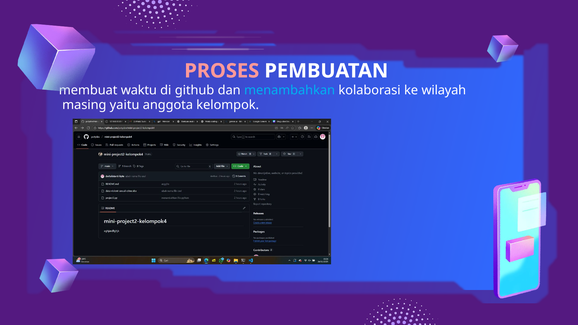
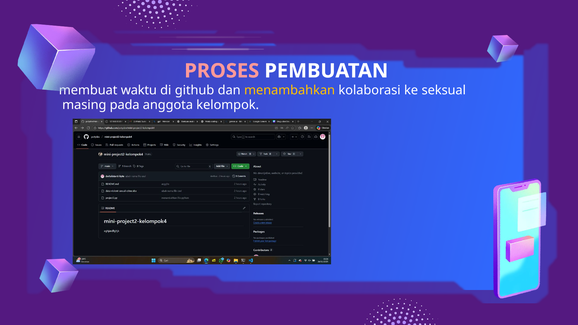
menambahkan colour: light blue -> yellow (290, 90)
wilayah: wilayah -> seksual (444, 90)
yaitu: yaitu -> pada (125, 105)
